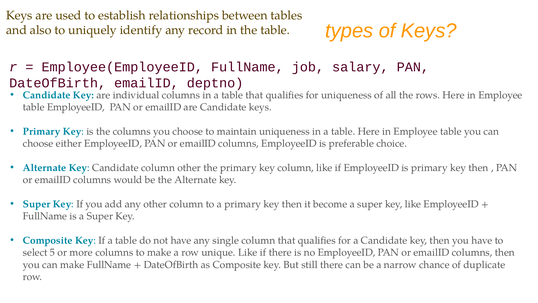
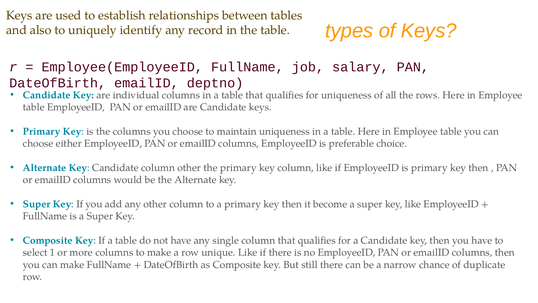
5: 5 -> 1 (53, 252)
